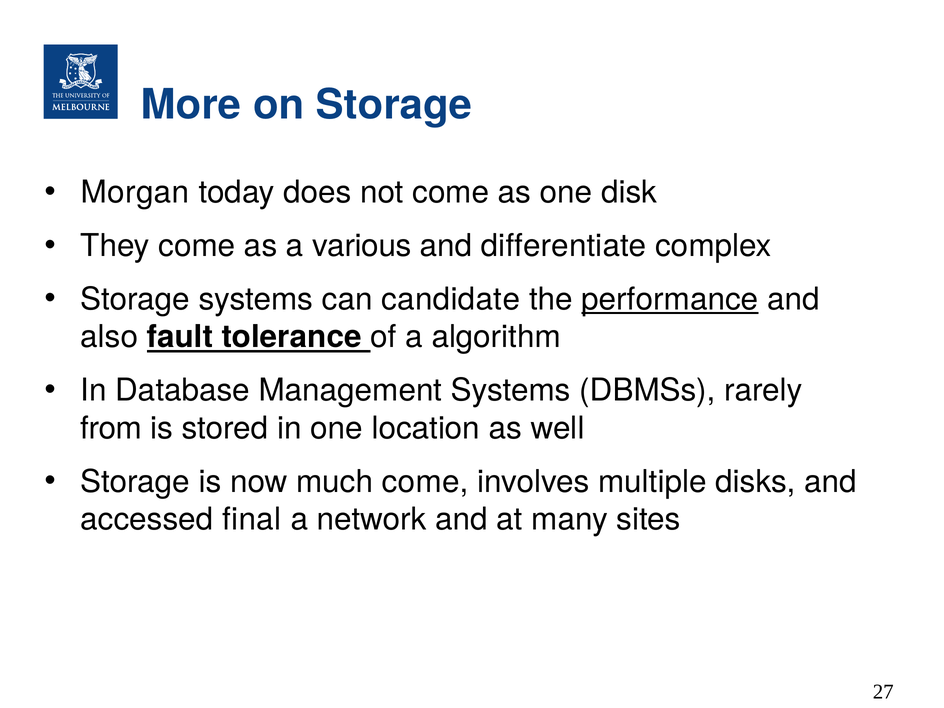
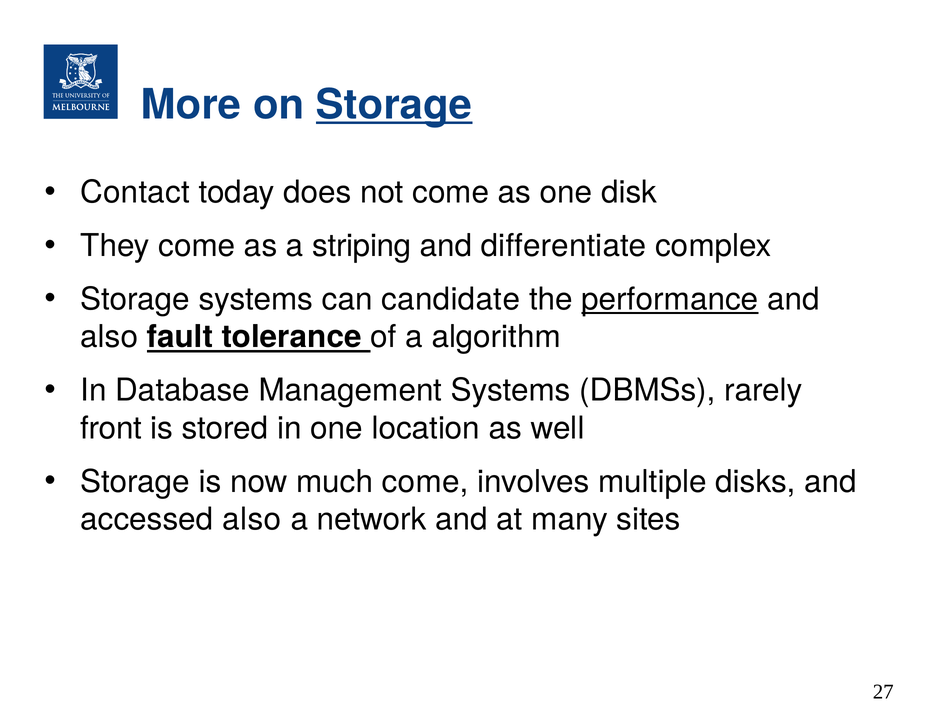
Storage underline: none -> present (394, 105)
Morgan: Morgan -> Contact (135, 192)
various: various -> striping (362, 246)
from: from -> front (111, 428)
accessed final: final -> also (252, 520)
